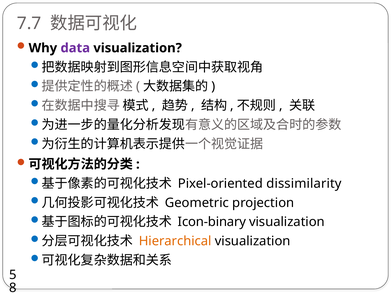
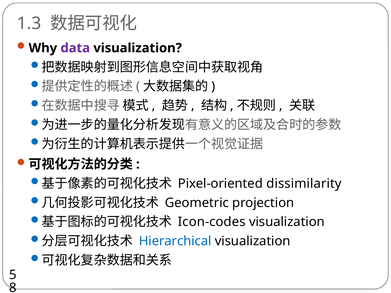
7.7: 7.7 -> 1.3 (29, 23)
Icon-binary: Icon-binary -> Icon-codes (212, 222)
Hierarchical colour: orange -> blue (175, 241)
